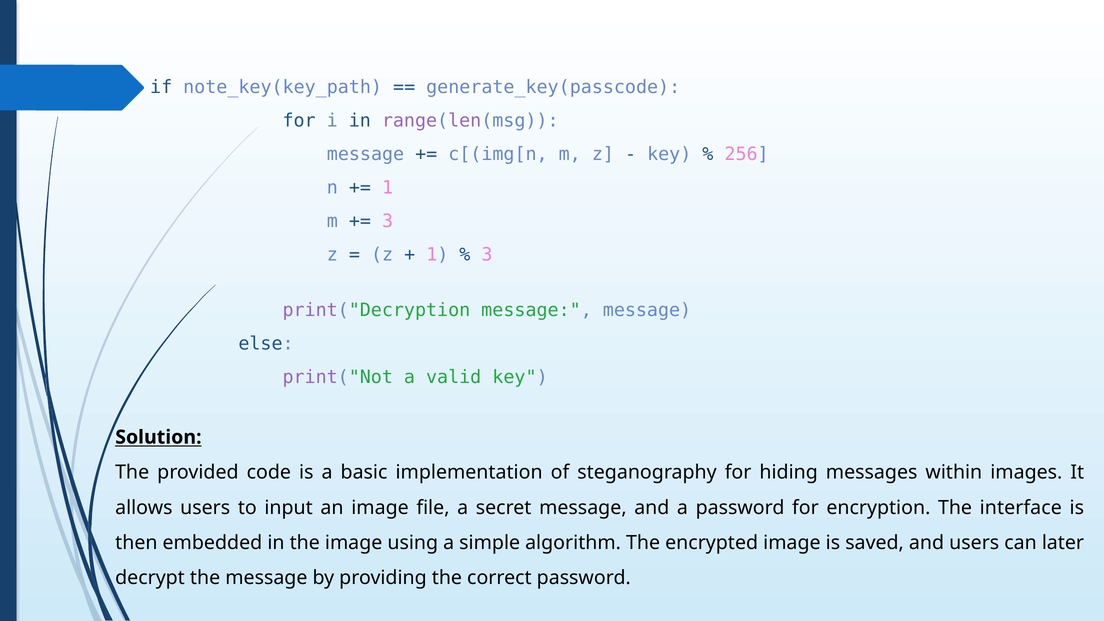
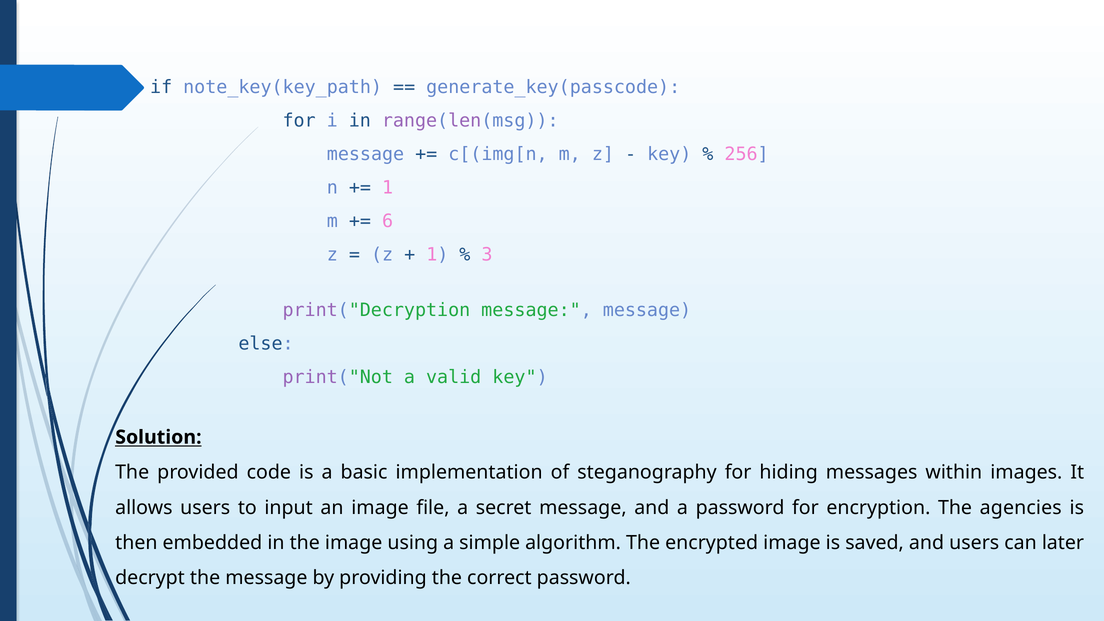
3: 3 -> 6 (388, 221)
interface: interface -> agencies (1021, 508)
